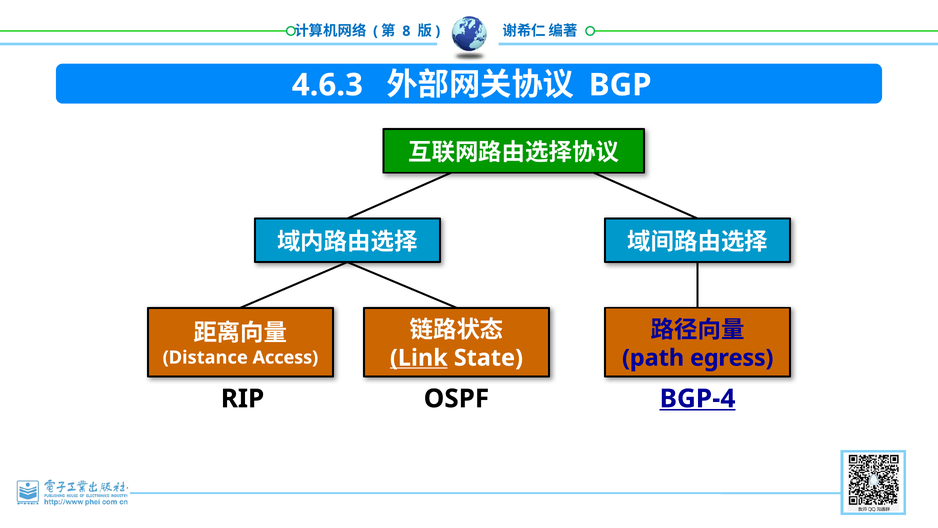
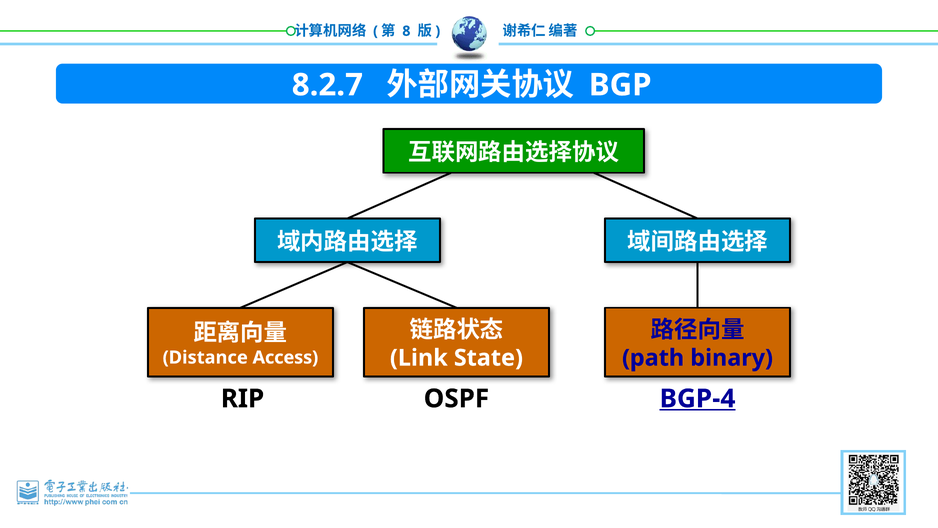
4.6.3: 4.6.3 -> 8.2.7 (327, 85)
Link underline: present -> none (419, 358)
egress: egress -> binary (732, 358)
